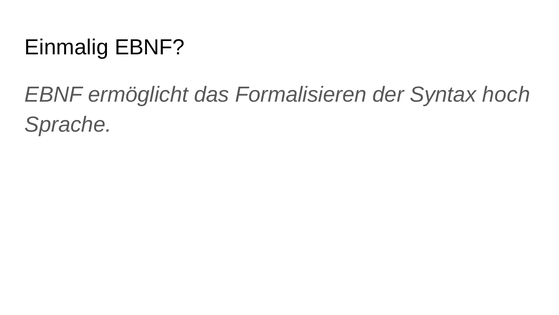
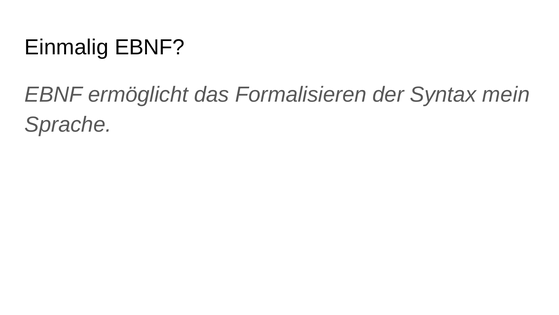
hoch: hoch -> mein (506, 95)
